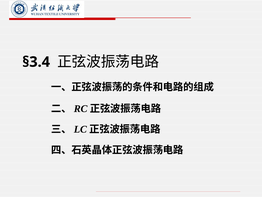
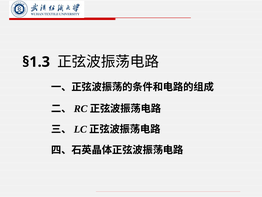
§3.4: §3.4 -> §1.3 (36, 62)
